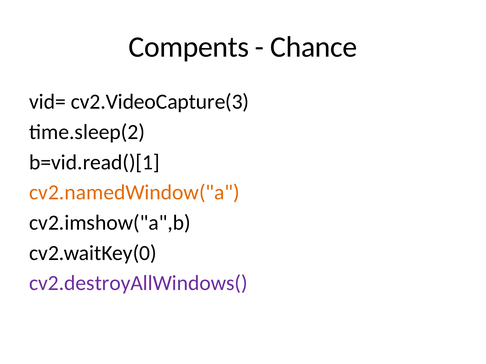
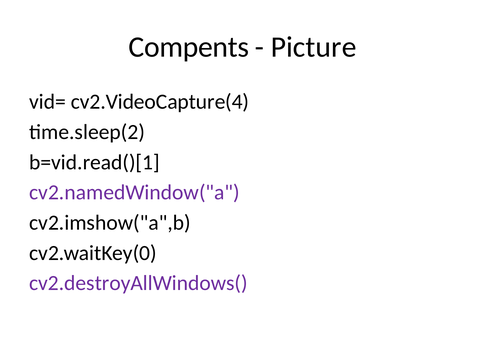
Chance: Chance -> Picture (314, 47)
cv2.VideoCapture(3: cv2.VideoCapture(3 -> cv2.VideoCapture(4 (160, 102)
cv2.namedWindow("a colour: orange -> purple (134, 193)
